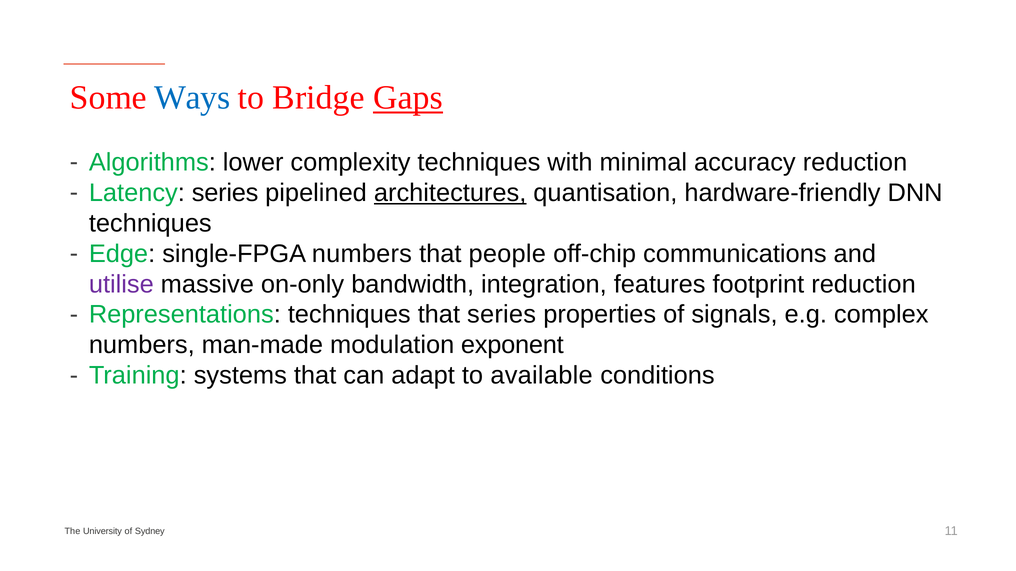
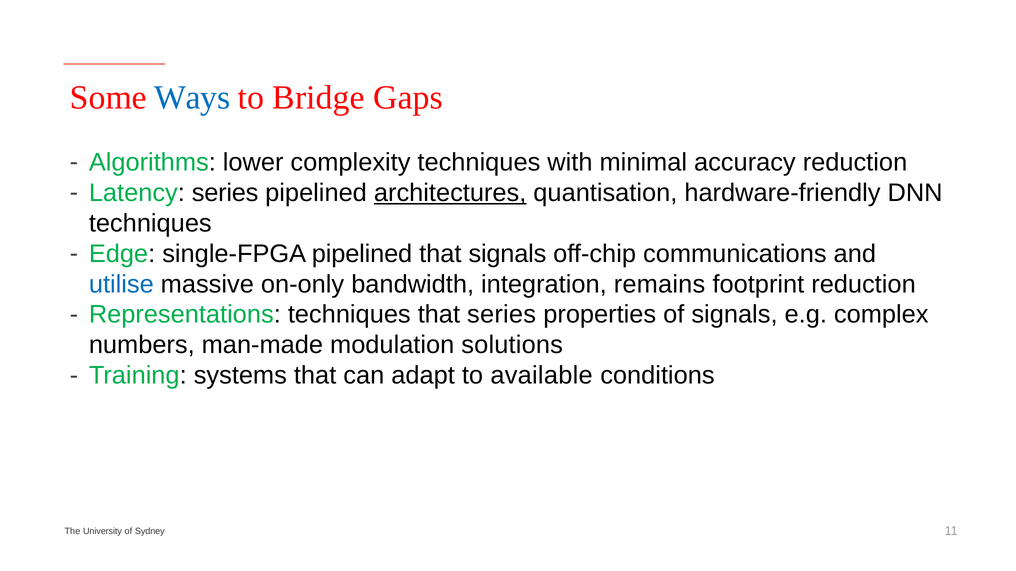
Gaps underline: present -> none (408, 98)
single-FPGA numbers: numbers -> pipelined (362, 254)
that people: people -> signals (507, 254)
utilise colour: purple -> blue (121, 284)
features: features -> remains (660, 284)
exponent: exponent -> solutions (512, 345)
